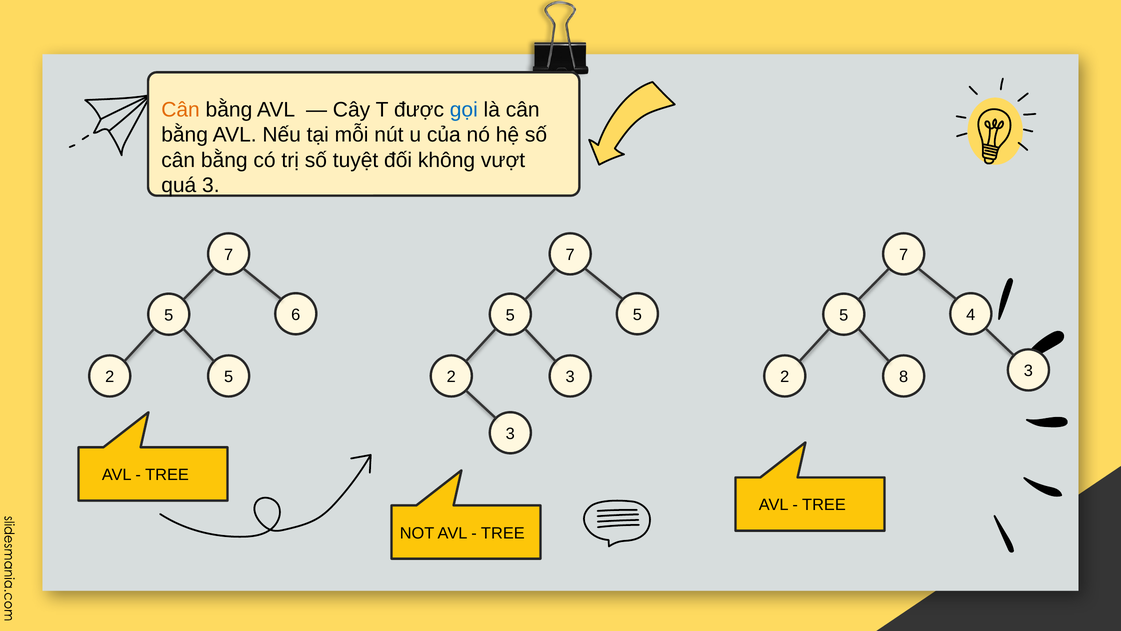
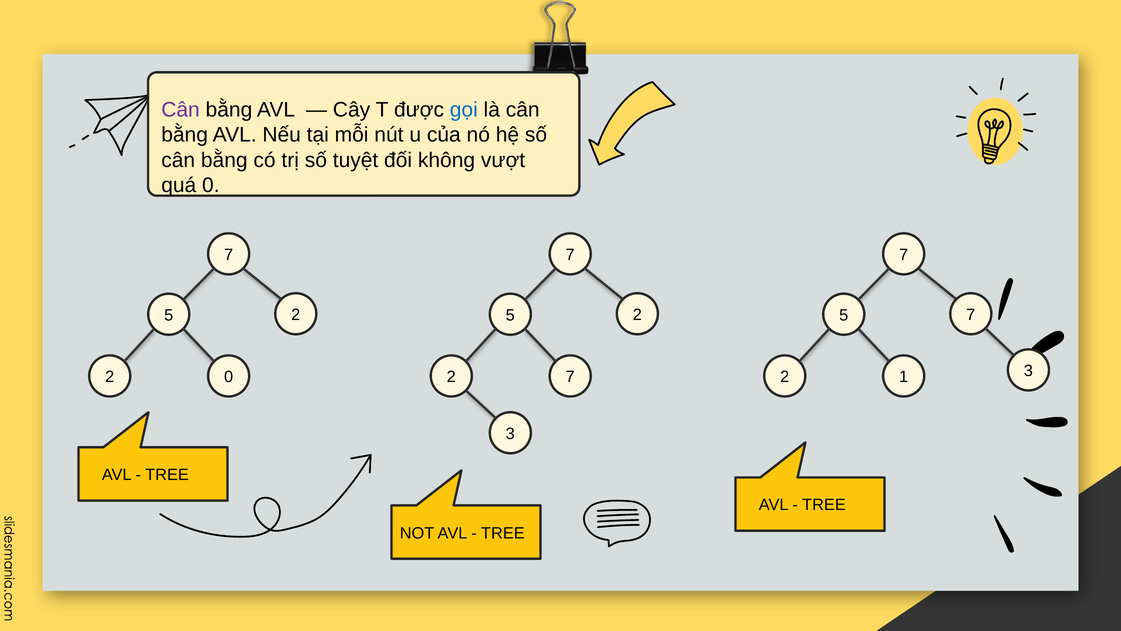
Cân colour: orange -> purple (181, 110)
quá 3: 3 -> 0 (211, 185)
6: 6 -> 2 (296, 315)
5: 5 -> 2 (637, 315)
5 4: 4 -> 7 (971, 315)
2 5: 5 -> 0 (229, 377)
2 3: 3 -> 7 (570, 377)
8: 8 -> 1 (904, 377)
